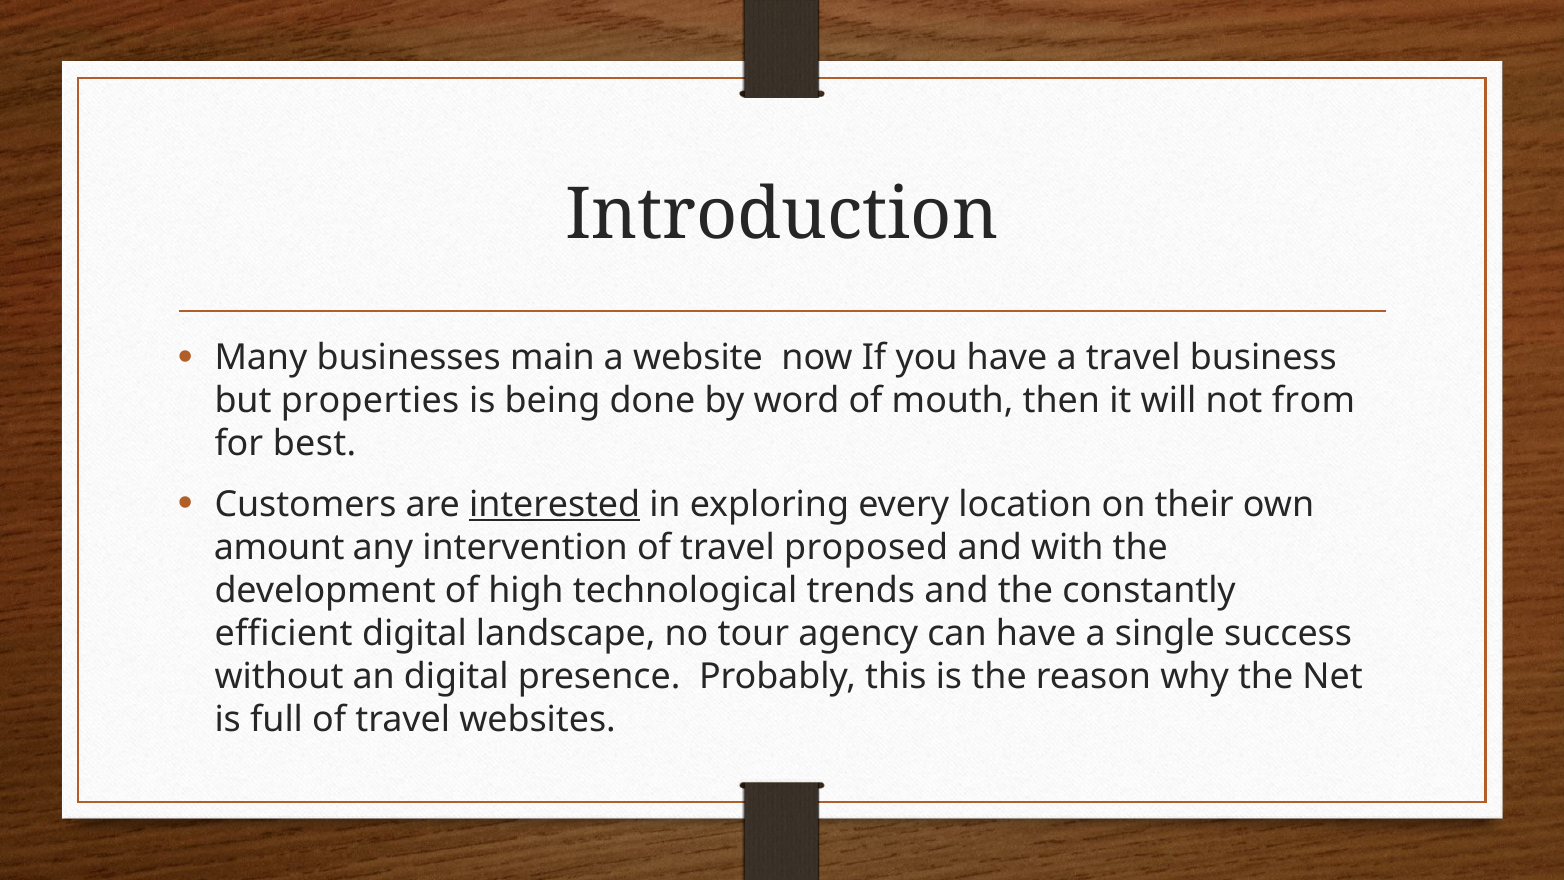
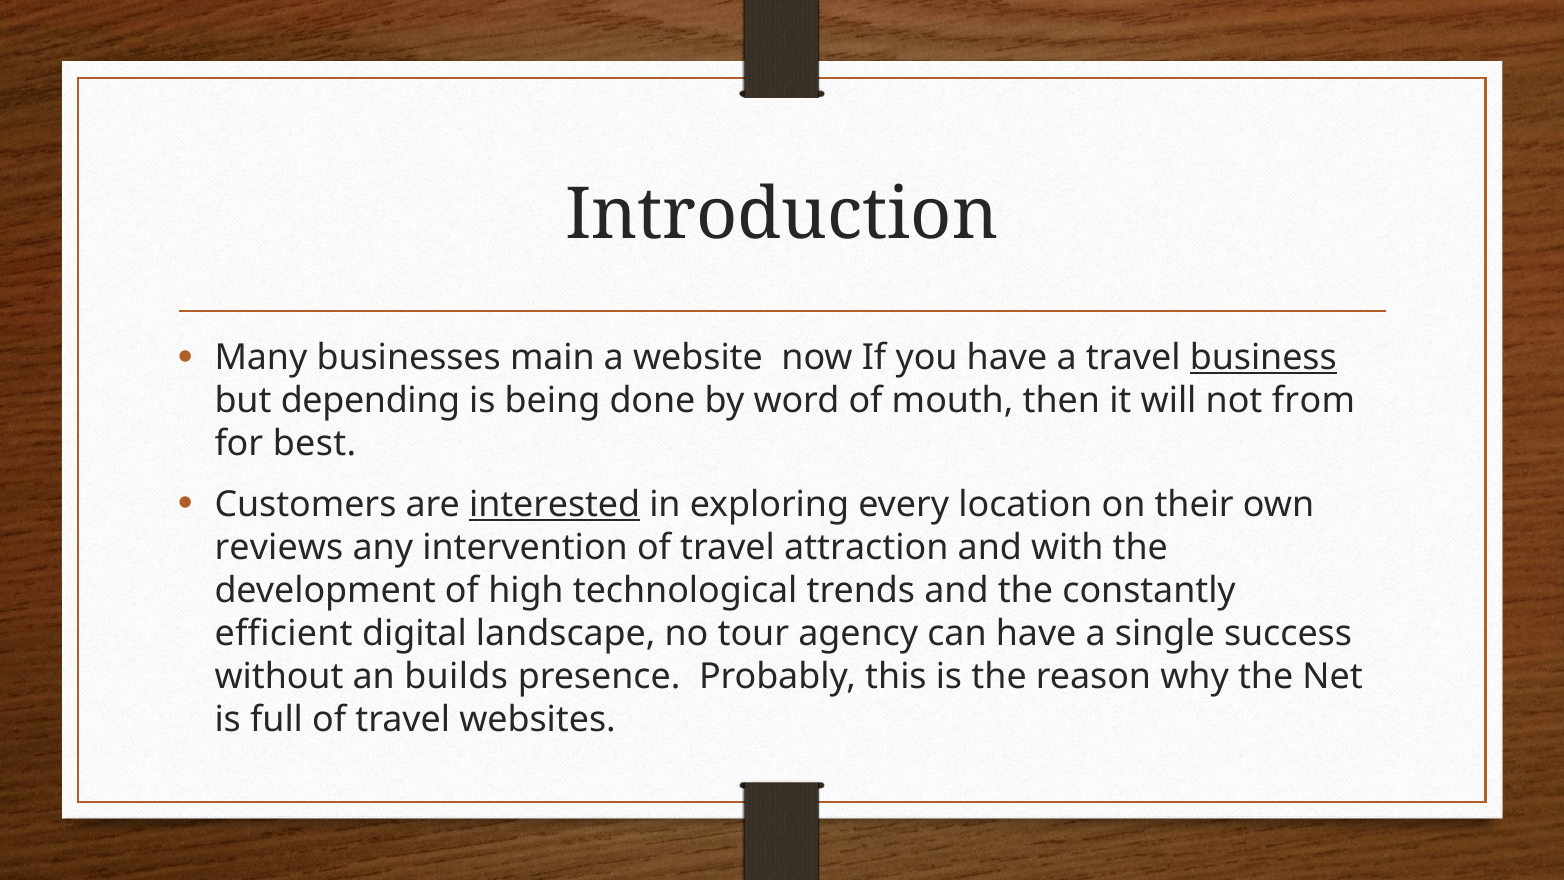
business underline: none -> present (1263, 358)
properties: properties -> depending (371, 401)
amount: amount -> reviews (279, 547)
proposed: proposed -> attraction (866, 547)
an digital: digital -> builds (456, 676)
